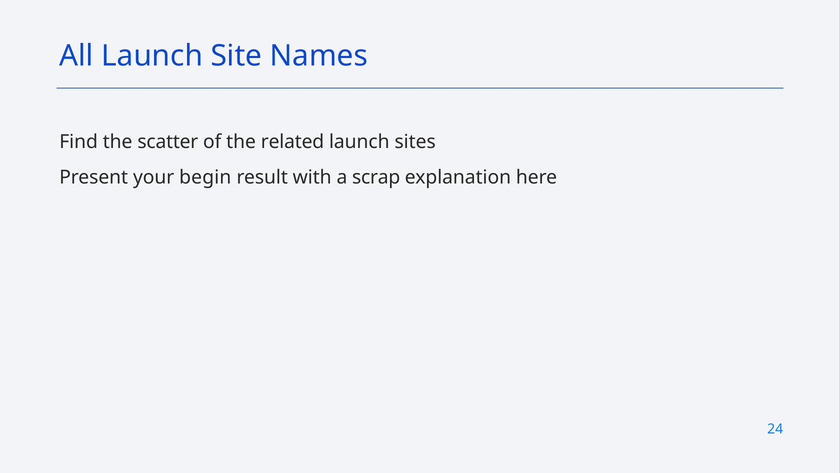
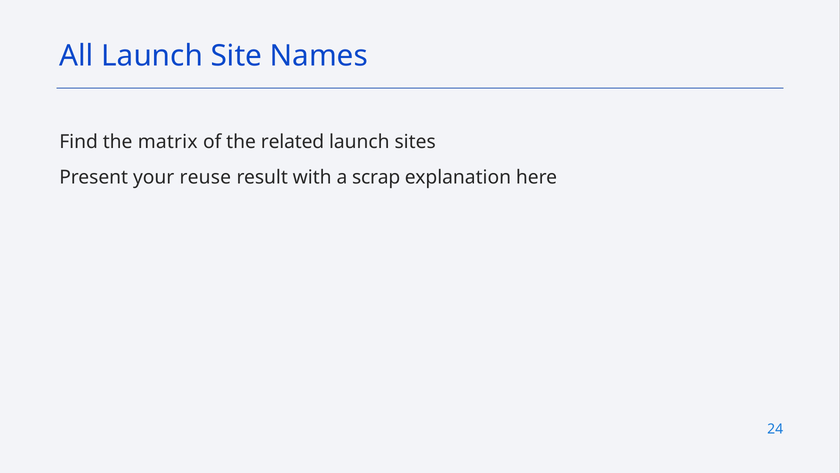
scatter: scatter -> matrix (168, 142)
begin: begin -> reuse (205, 177)
